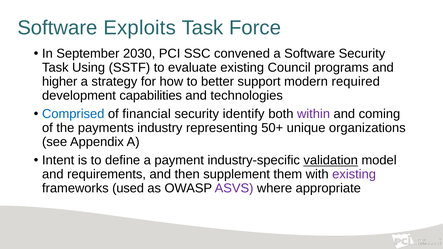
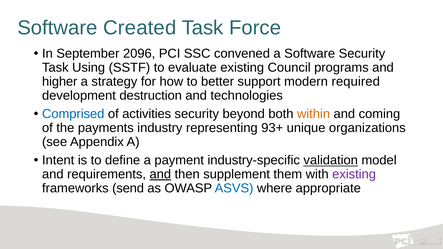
Exploits: Exploits -> Created (140, 28)
2030: 2030 -> 2096 (139, 54)
capabilities: capabilities -> destruction (151, 96)
financial: financial -> activities (147, 114)
identify: identify -> beyond (244, 114)
within colour: purple -> orange (314, 114)
50+: 50+ -> 93+ (272, 128)
and underline: none -> present (160, 174)
used: used -> send (128, 188)
ASVS colour: purple -> blue (234, 188)
